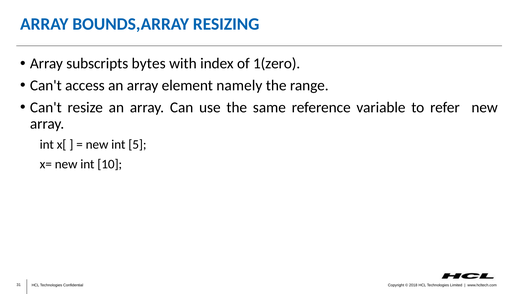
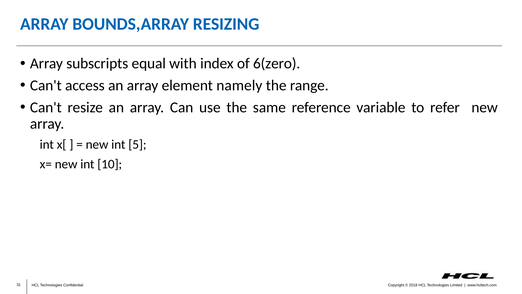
bytes: bytes -> equal (149, 64)
1(zero: 1(zero -> 6(zero (277, 64)
